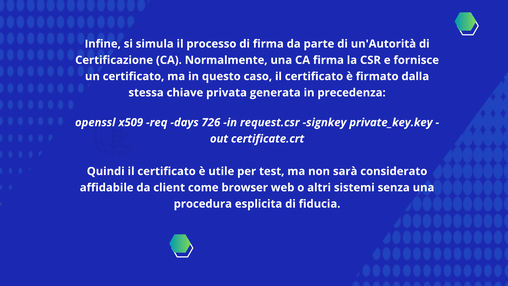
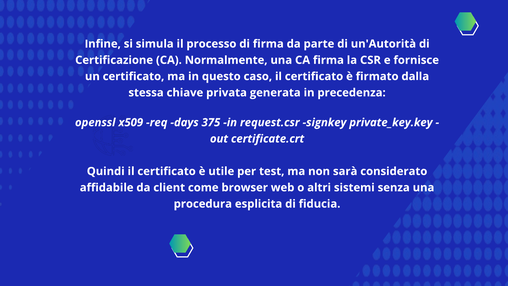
726: 726 -> 375 (211, 122)
